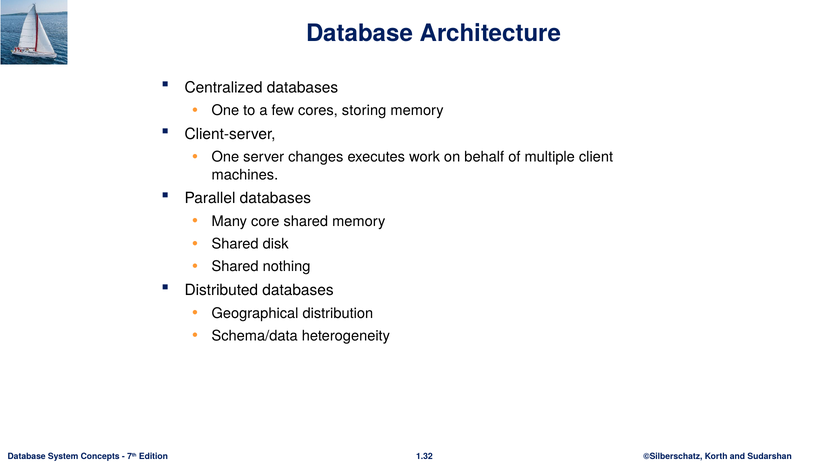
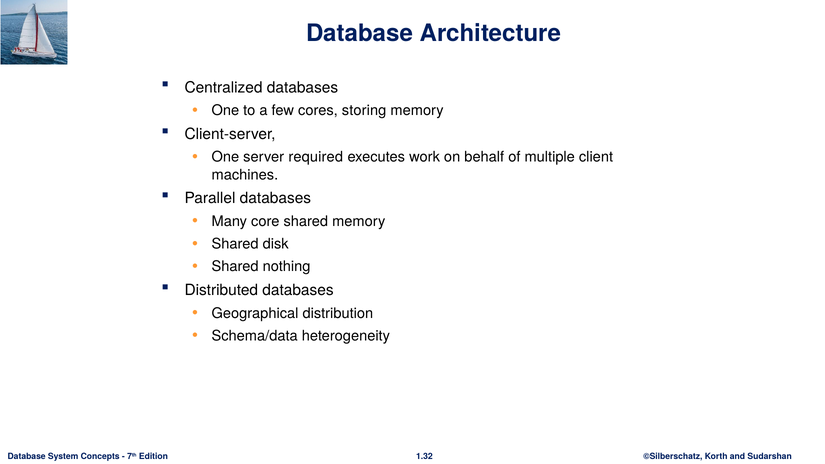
changes: changes -> required (316, 157)
